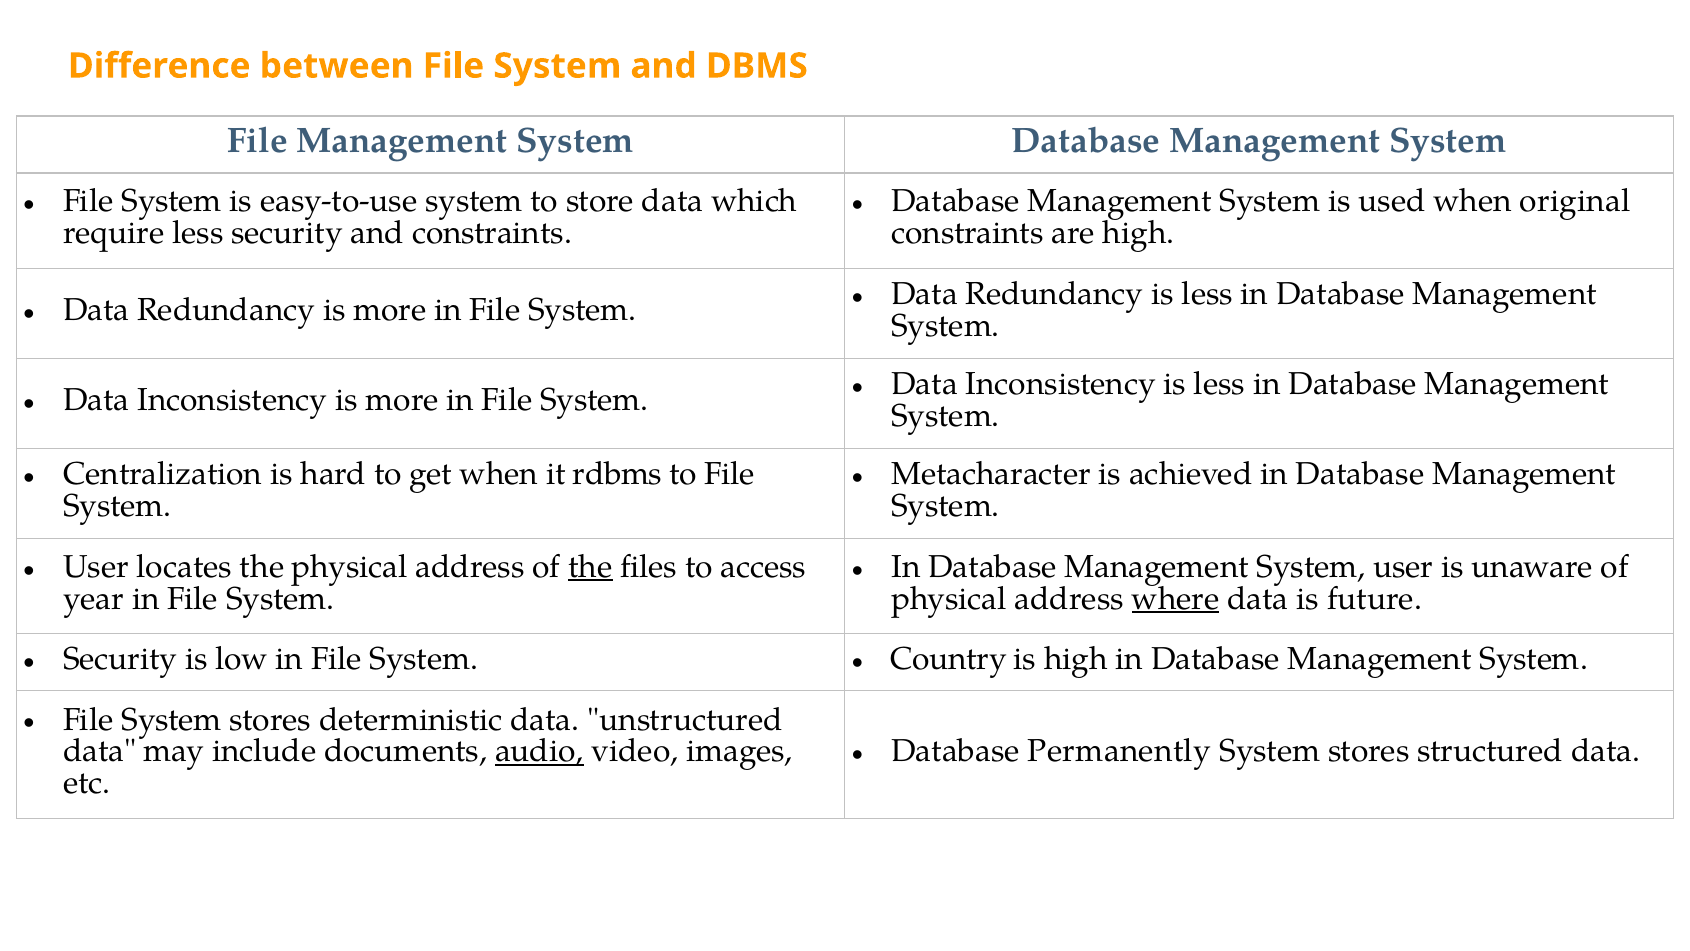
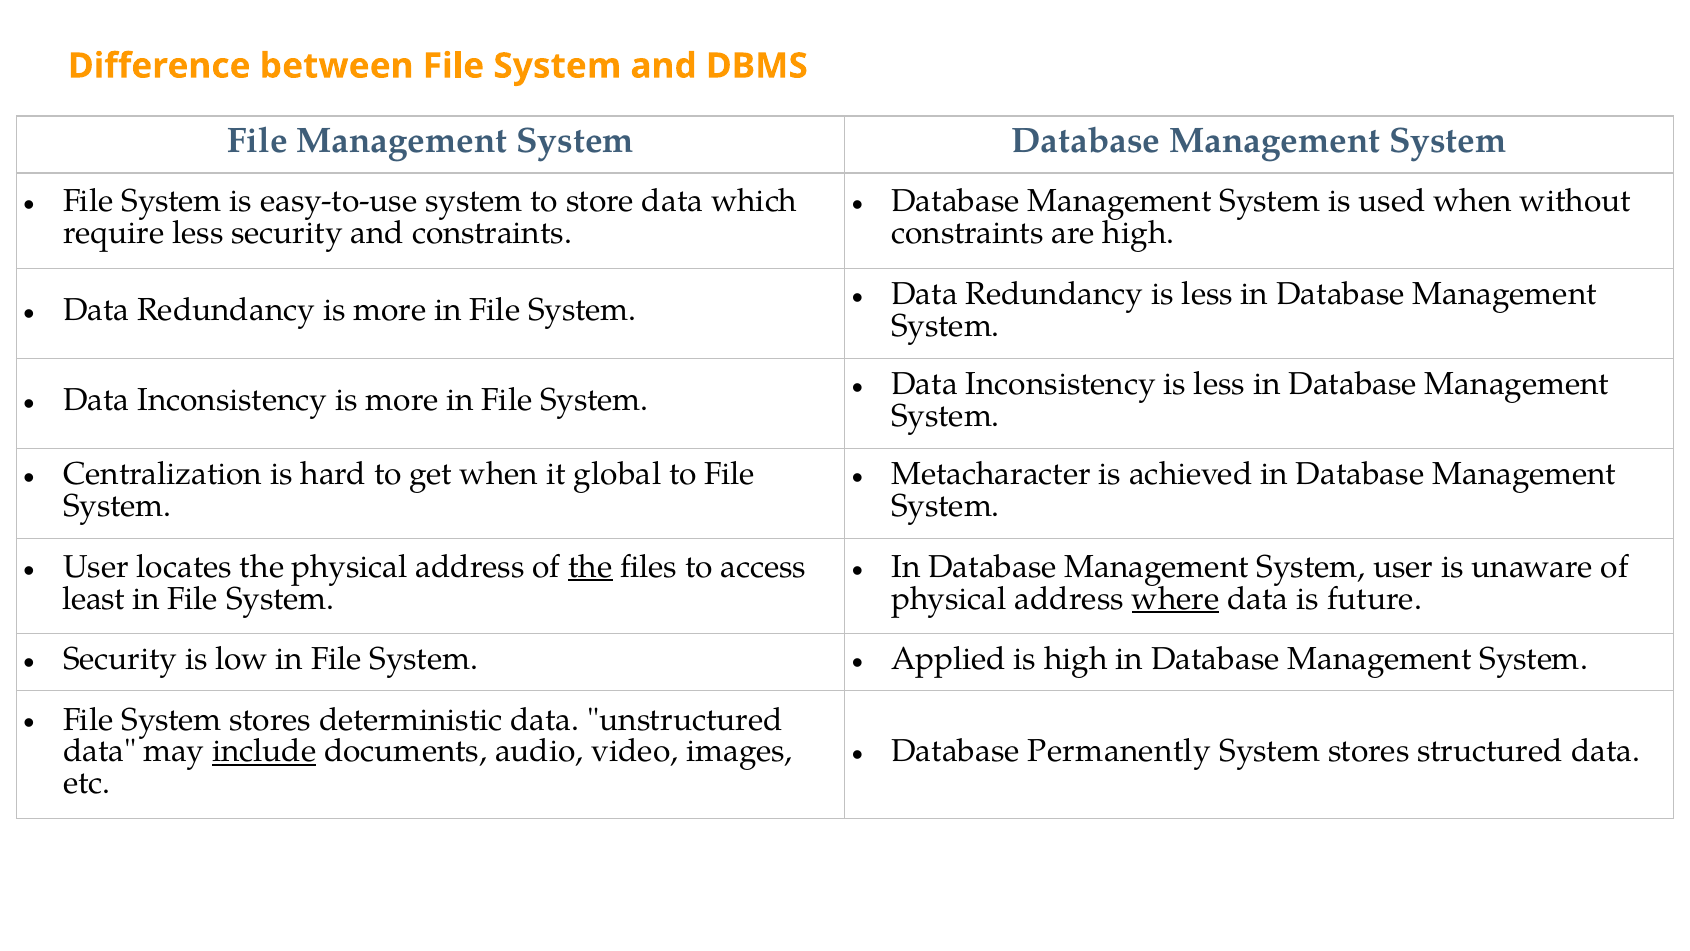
original: original -> without (1575, 201)
rdbms: rdbms -> global (617, 474)
year: year -> least (94, 598)
Country: Country -> Applied (949, 659)
include underline: none -> present (264, 751)
audio underline: present -> none (539, 751)
